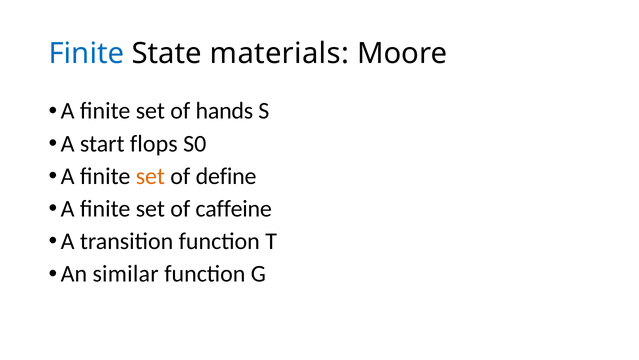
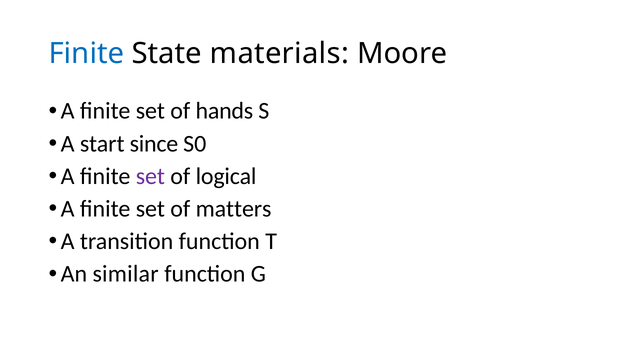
flops: flops -> since (154, 143)
set colour: orange -> purple (150, 176)
define: define -> logical (226, 176)
caffeine: caffeine -> matters (234, 209)
